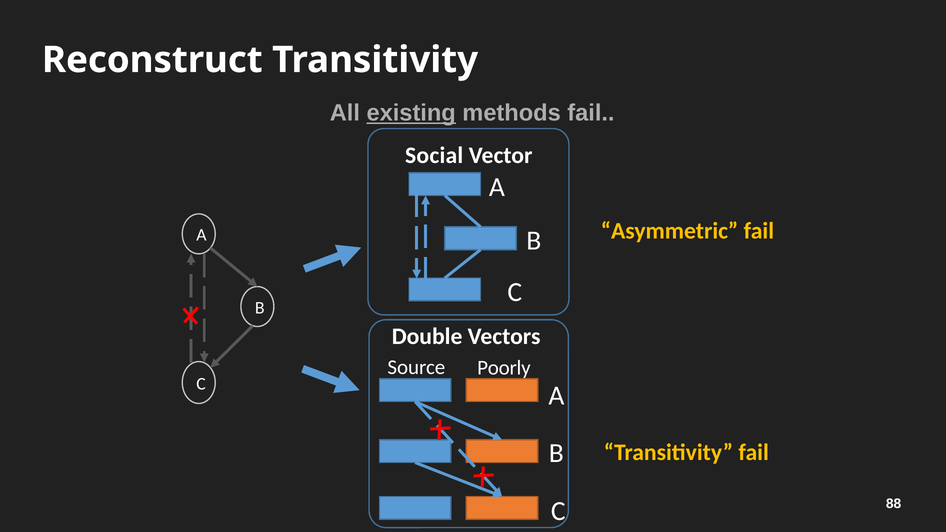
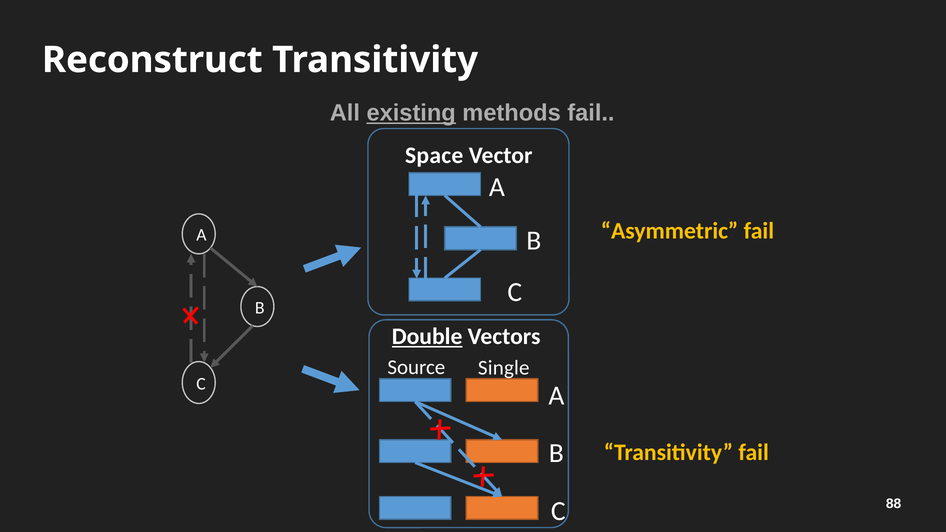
Social: Social -> Space (434, 156)
Double underline: none -> present (427, 337)
Poorly: Poorly -> Single (504, 368)
